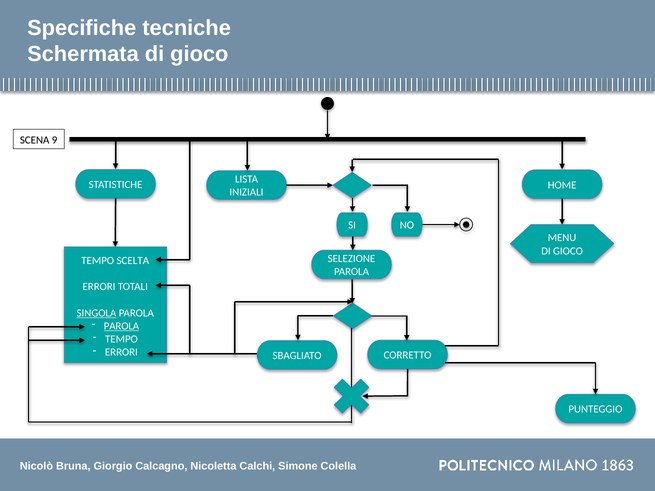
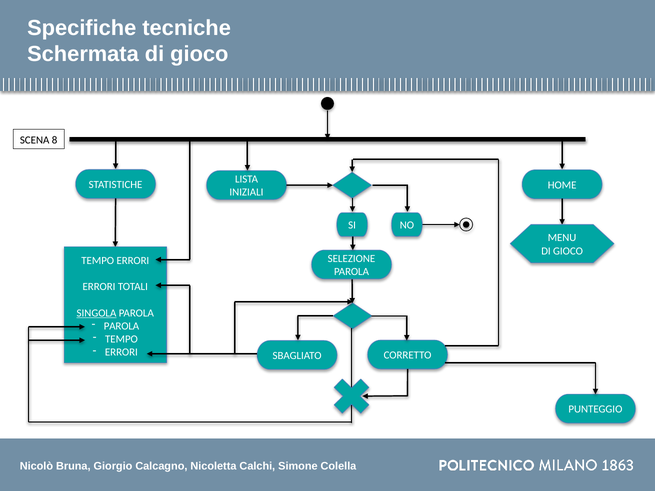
9: 9 -> 8 (55, 140)
TEMPO SCELTA: SCELTA -> ERRORI (133, 261)
PAROLA underline: present -> none (121, 326)
